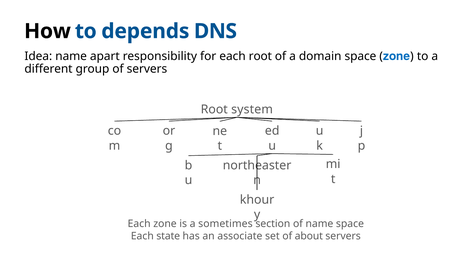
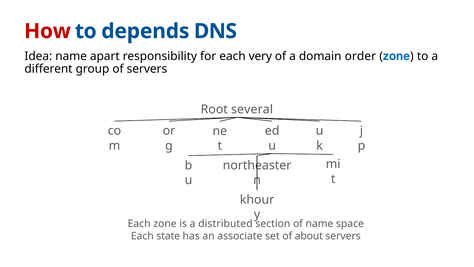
How colour: black -> red (47, 31)
each root: root -> very (260, 56)
domain space: space -> order (360, 56)
system: system -> several (252, 109)
sometimes: sometimes -> distributed (225, 223)
